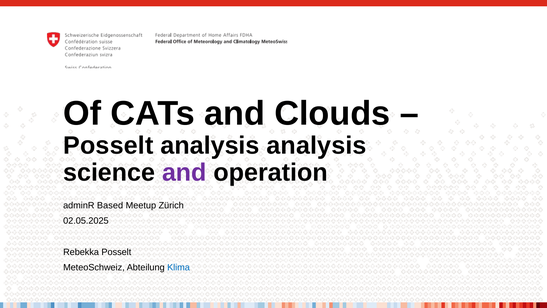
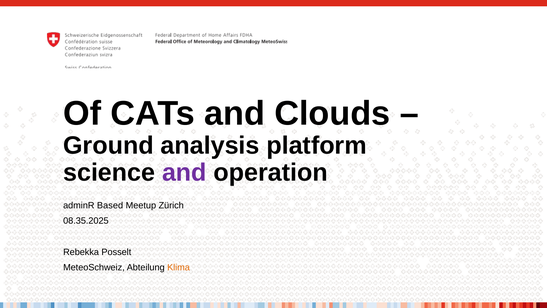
Posselt: Posselt -> Ground (108, 145)
analysis analysis: analysis -> platform (317, 145)
02.05.2025: 02.05.2025 -> 08.35.2025 (86, 221)
Klima colour: blue -> orange (179, 267)
